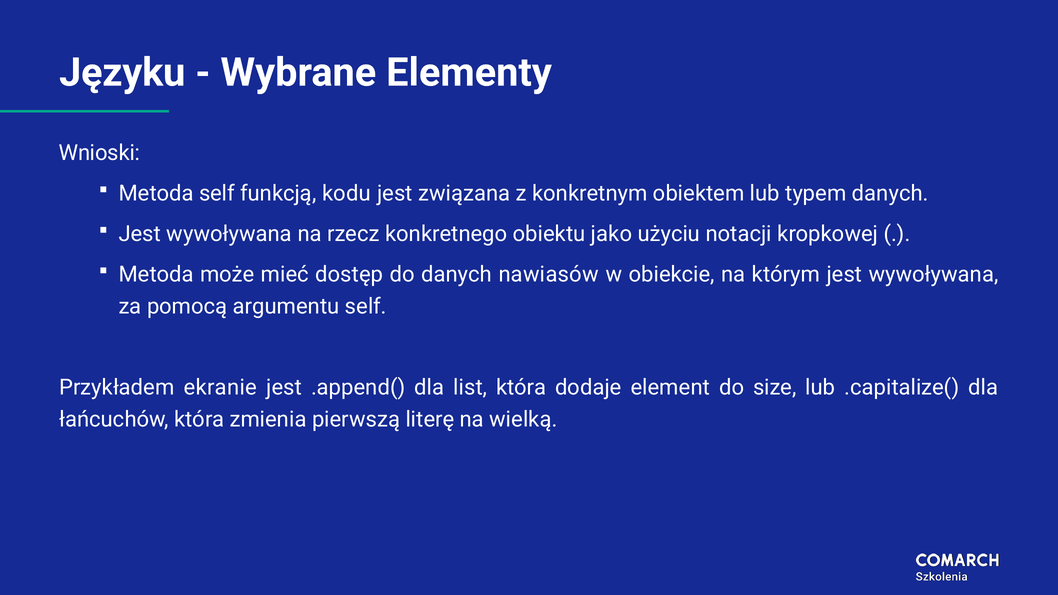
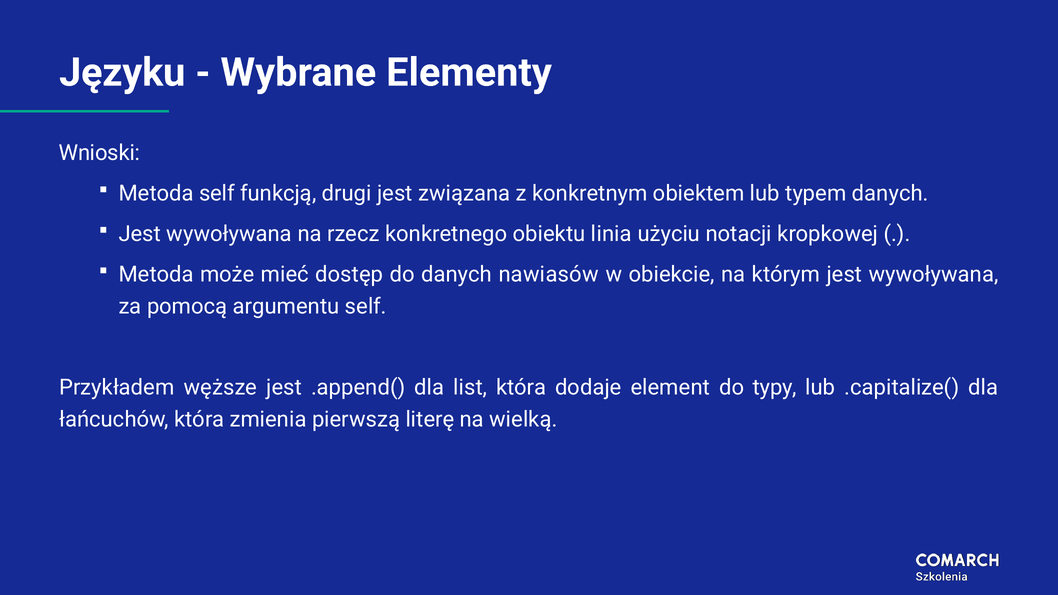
kodu: kodu -> drugi (347, 193)
jako: jako -> linia (611, 234)
ekranie: ekranie -> węższe (220, 388)
size: size -> typy (775, 388)
